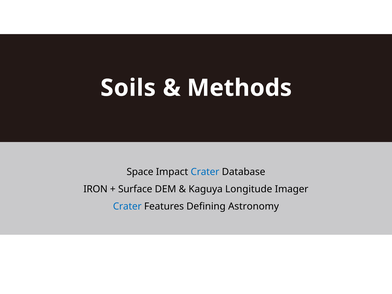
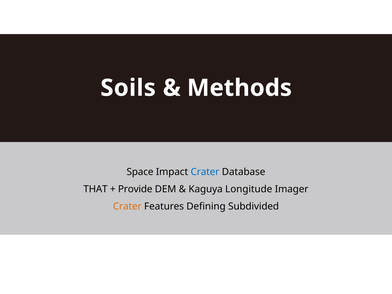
IRON: IRON -> THAT (95, 189)
Surface: Surface -> Provide (135, 189)
Crater colour: blue -> orange (127, 206)
Astronomy: Astronomy -> Subdivided (254, 206)
